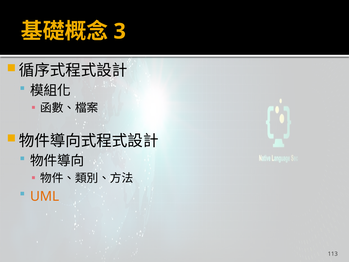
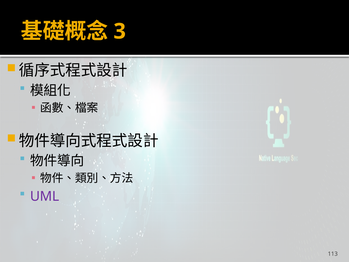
UML colour: orange -> purple (45, 196)
